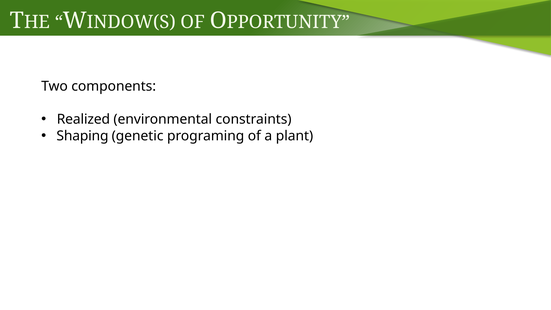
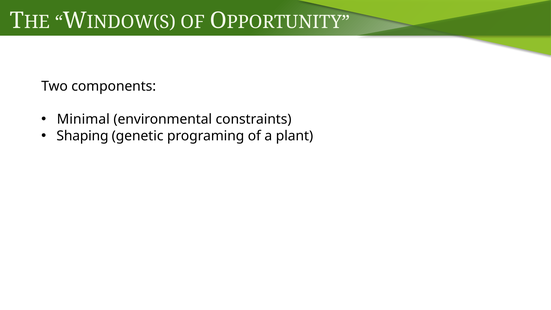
Realized: Realized -> Minimal (83, 119)
